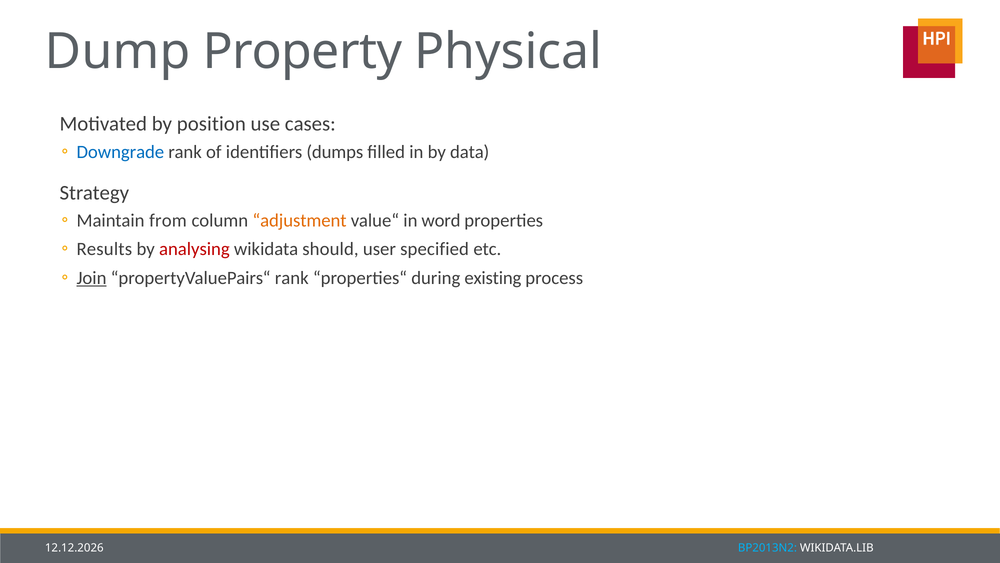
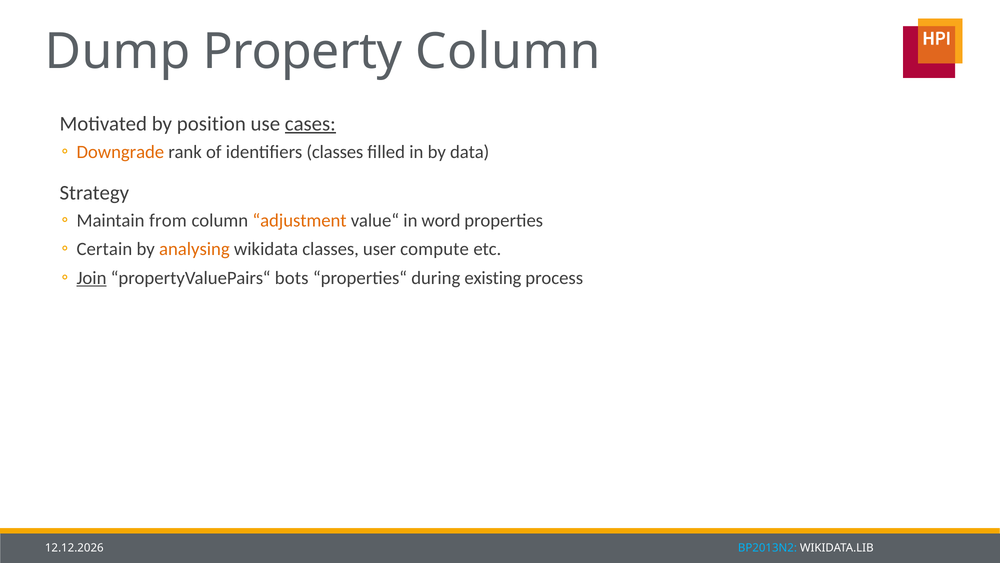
Property Physical: Physical -> Column (508, 52)
cases underline: none -> present (310, 124)
Downgrade colour: blue -> orange (120, 152)
identifiers dumps: dumps -> classes (335, 152)
Results: Results -> Certain (104, 249)
analysing colour: red -> orange (194, 249)
wikidata should: should -> classes (331, 249)
specified: specified -> compute (435, 249)
propertyValuePairs“ rank: rank -> bots (292, 278)
